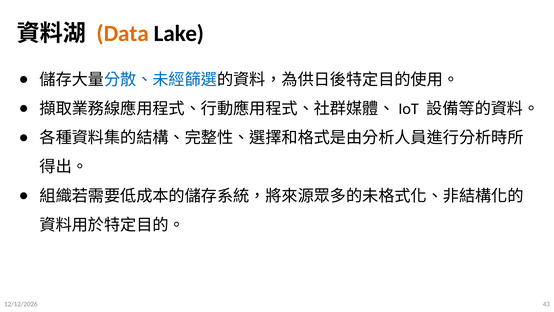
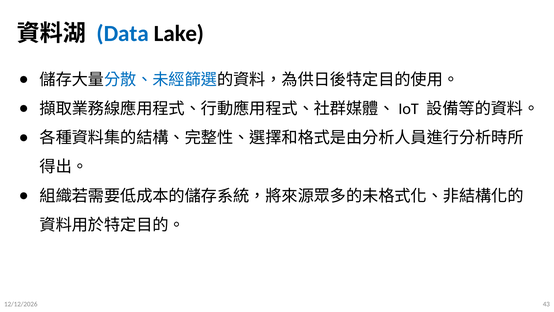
Data colour: orange -> blue (123, 33)
